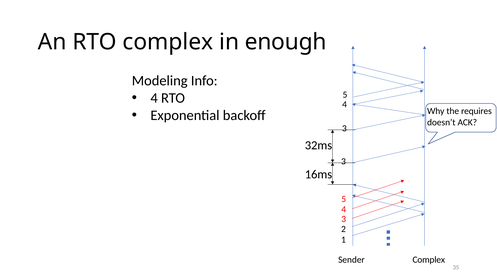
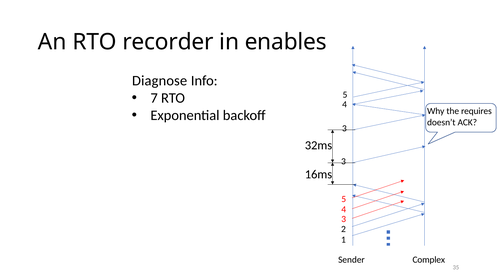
RTO complex: complex -> recorder (168, 42)
enough: enough -> enables (286, 42)
Modeling: Modeling -> Diagnose (160, 80)
4: 4 -> 7 (154, 98)
